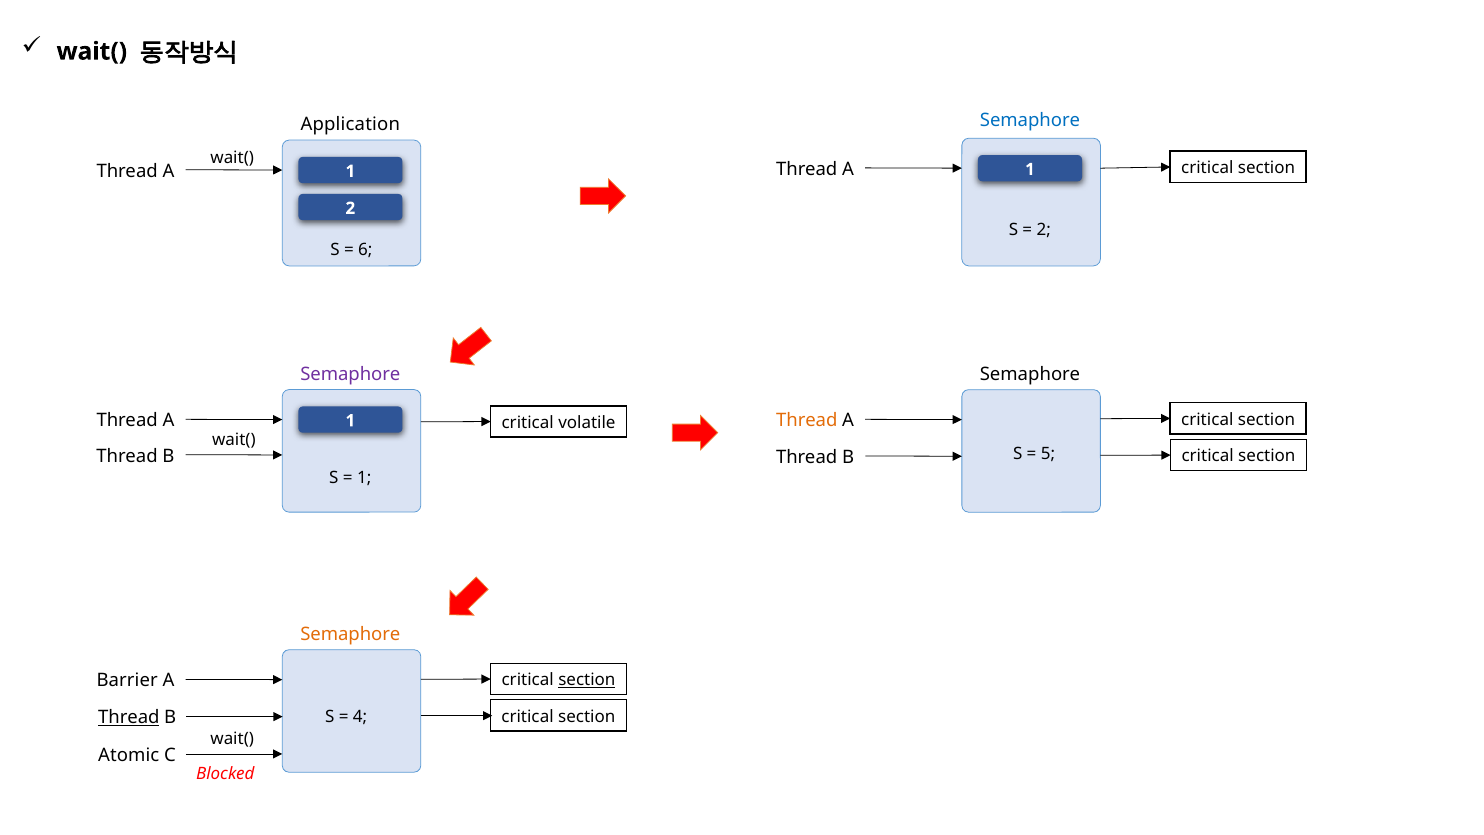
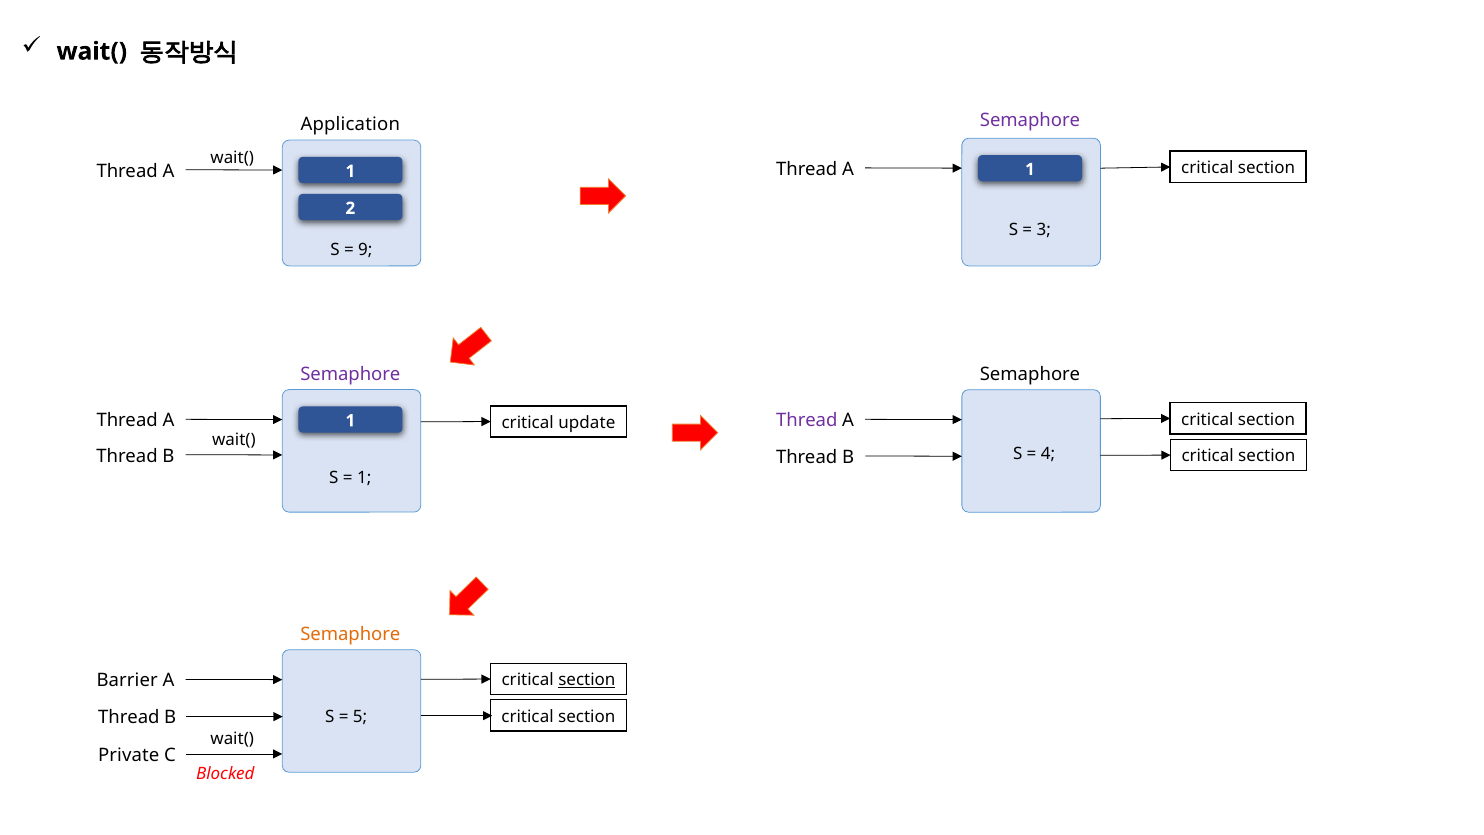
Semaphore colour: blue -> purple (1030, 120)
2: 2 -> 3 (1044, 230)
6: 6 -> 9 (365, 250)
volatile: volatile -> update (587, 423)
Thread colour: orange -> purple (807, 420)
5: 5 -> 4 (1048, 454)
4: 4 -> 5 (360, 716)
Thread underline: present -> none (129, 717)
Atomic: Atomic -> Private (129, 755)
